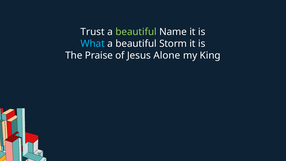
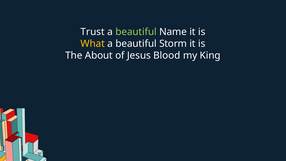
What colour: light blue -> yellow (93, 44)
Praise: Praise -> About (99, 55)
Alone: Alone -> Blood (167, 55)
